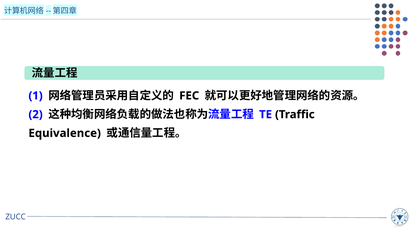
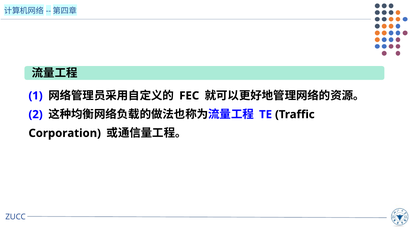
Equivalence: Equivalence -> Corporation (65, 134)
